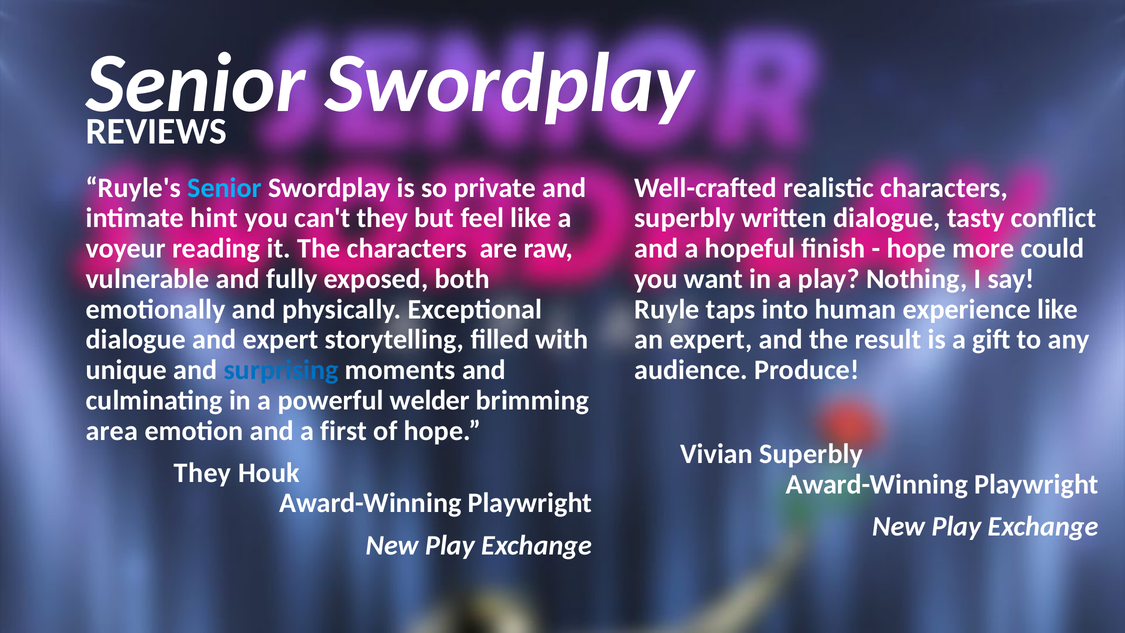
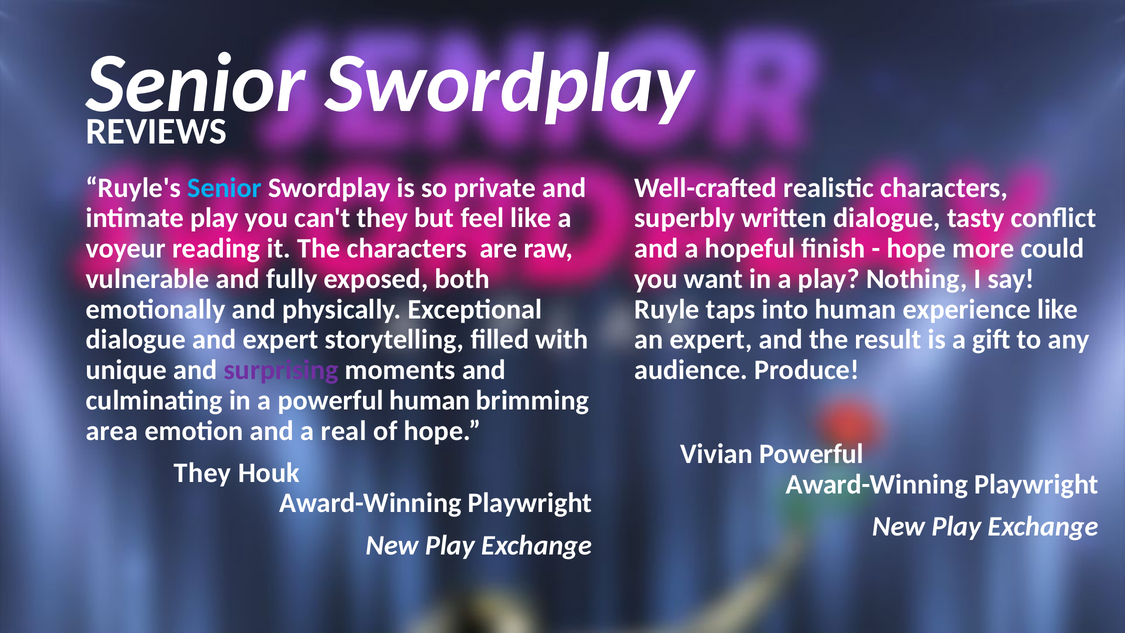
intimate hint: hint -> play (215, 218)
surprising colour: blue -> purple (281, 370)
powerful welder: welder -> human (430, 400)
first: first -> real (344, 431)
Vivian Superbly: Superbly -> Powerful (811, 454)
